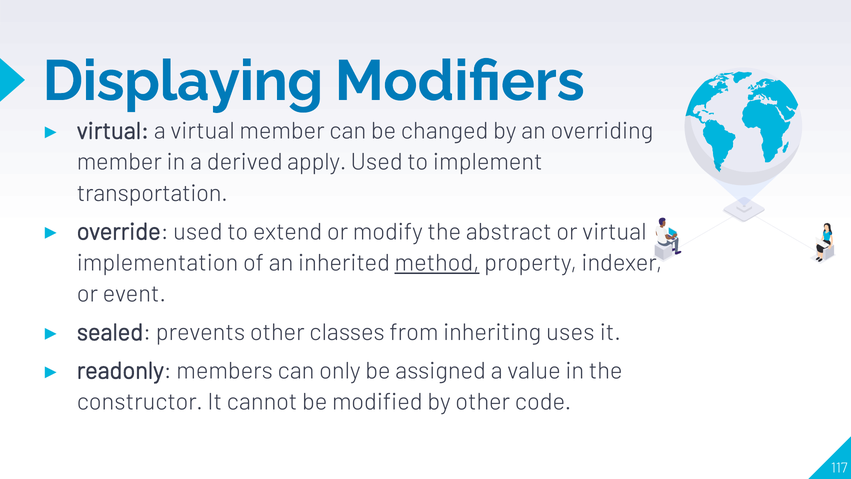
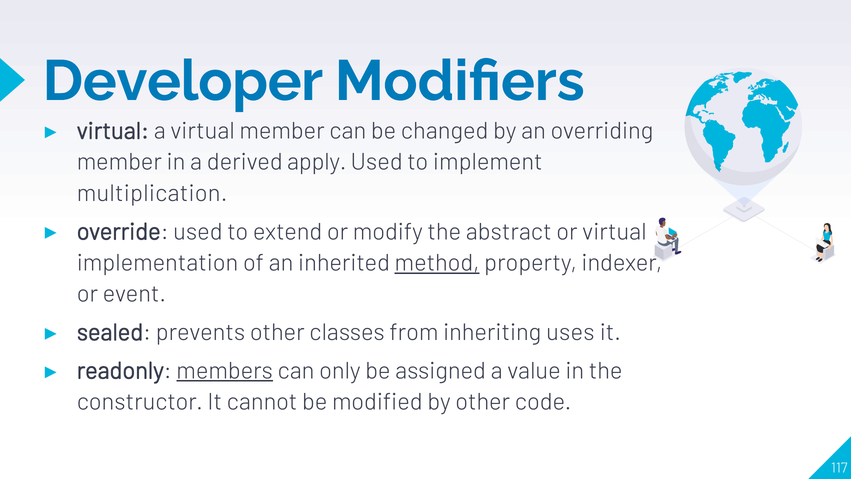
Displaying: Displaying -> Developer (183, 81)
transportation: transportation -> multiplication (152, 193)
members underline: none -> present (225, 371)
